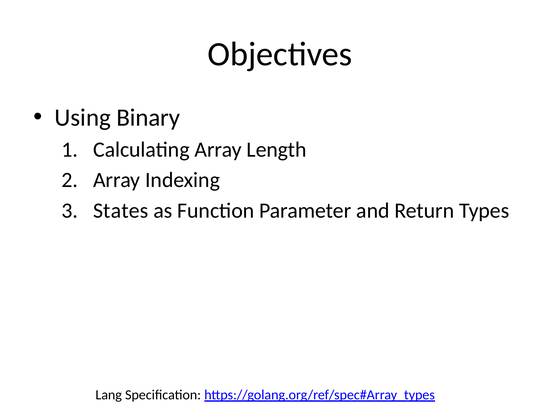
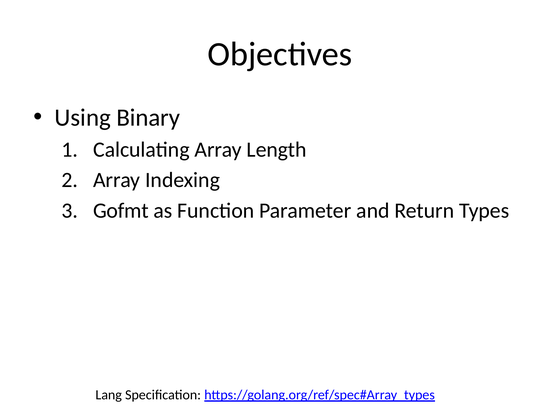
States: States -> Gofmt (121, 211)
